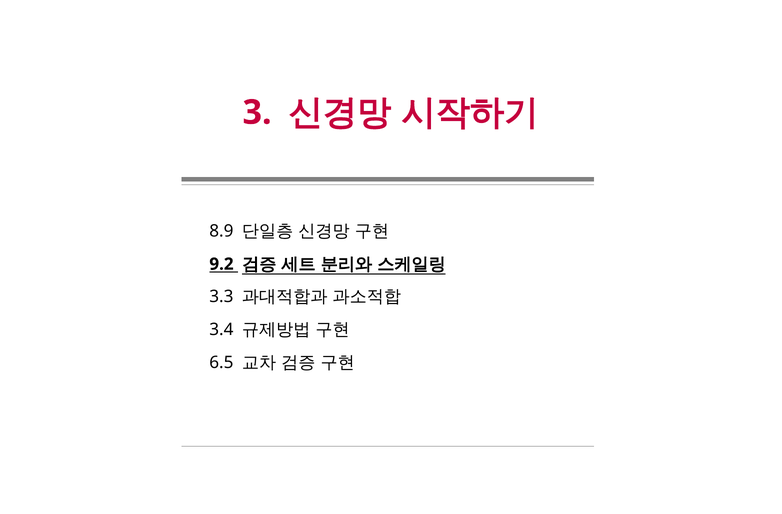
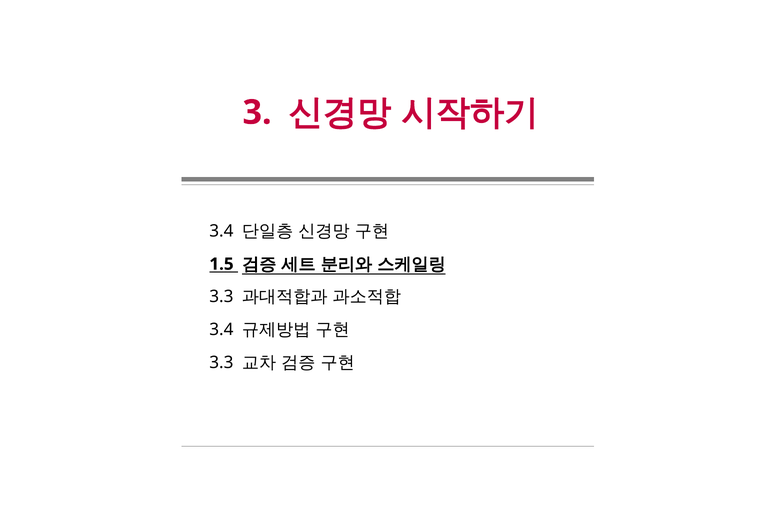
8.9: 8.9 -> 3.4 (221, 231)
9.2: 9.2 -> 1.5 (221, 264)
6.5: 6.5 -> 3.3 (221, 362)
